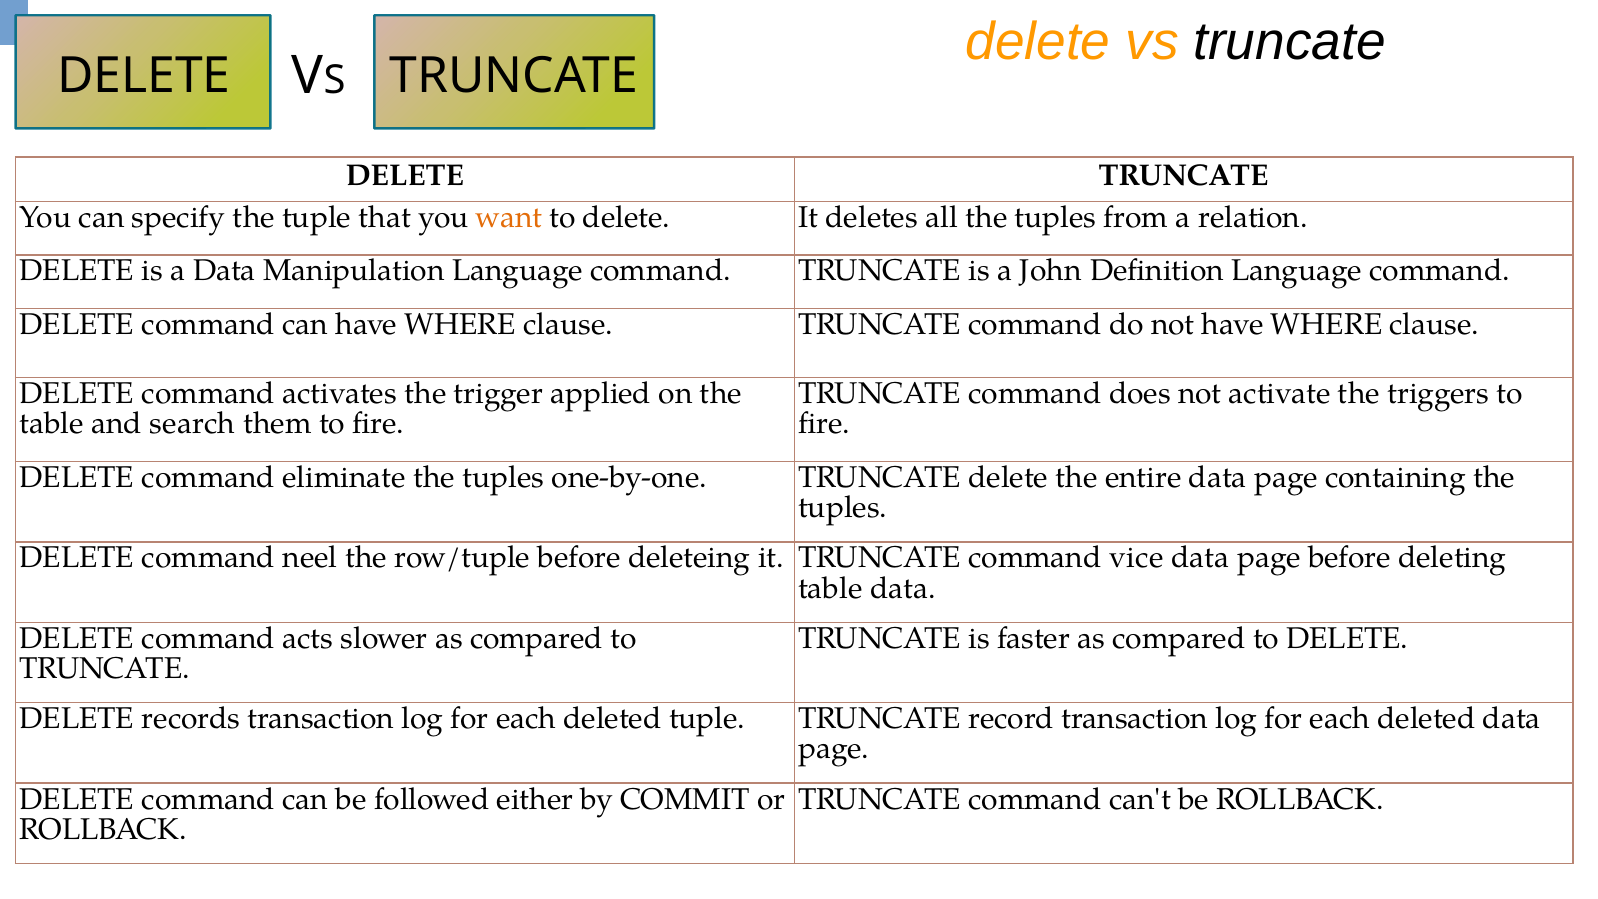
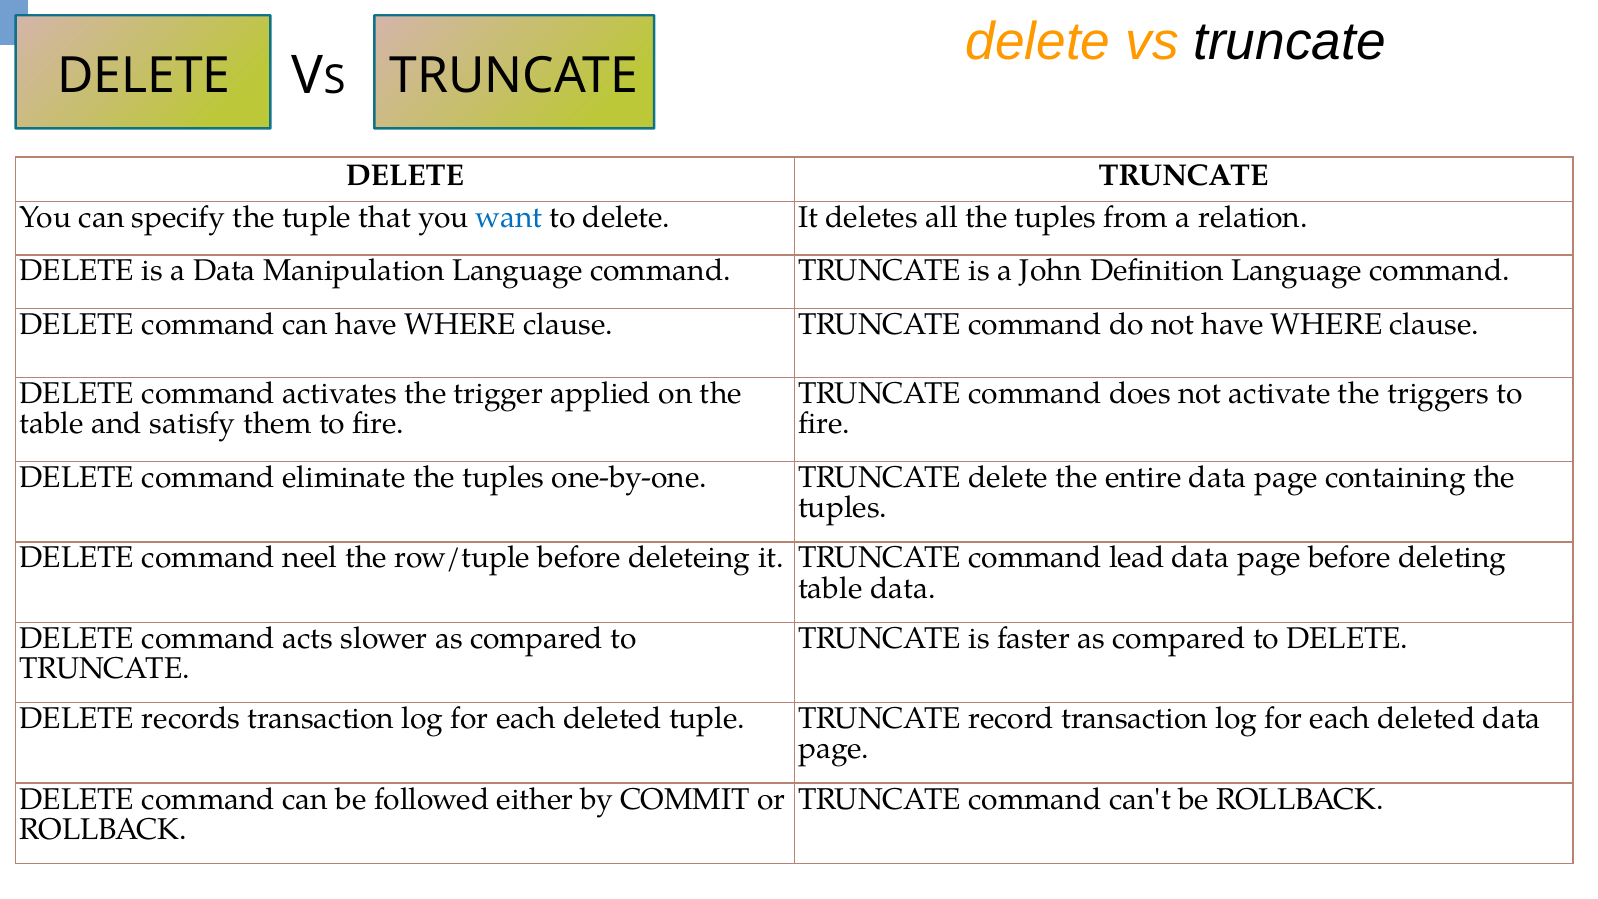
want colour: orange -> blue (509, 217)
search: search -> satisfy (193, 424)
vice: vice -> lead (1137, 558)
